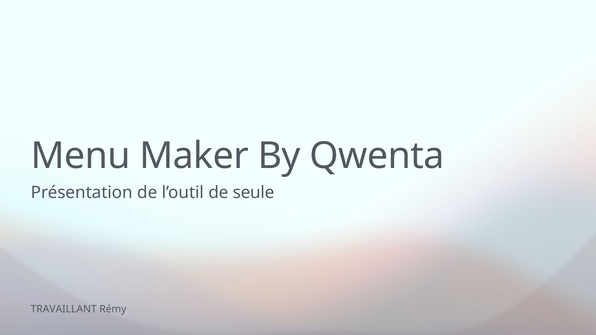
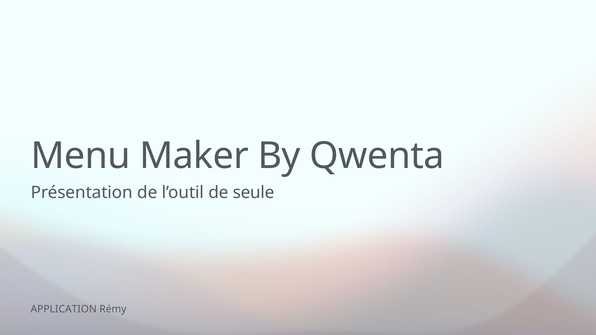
TRAVAILLANT: TRAVAILLANT -> APPLICATION (64, 309)
